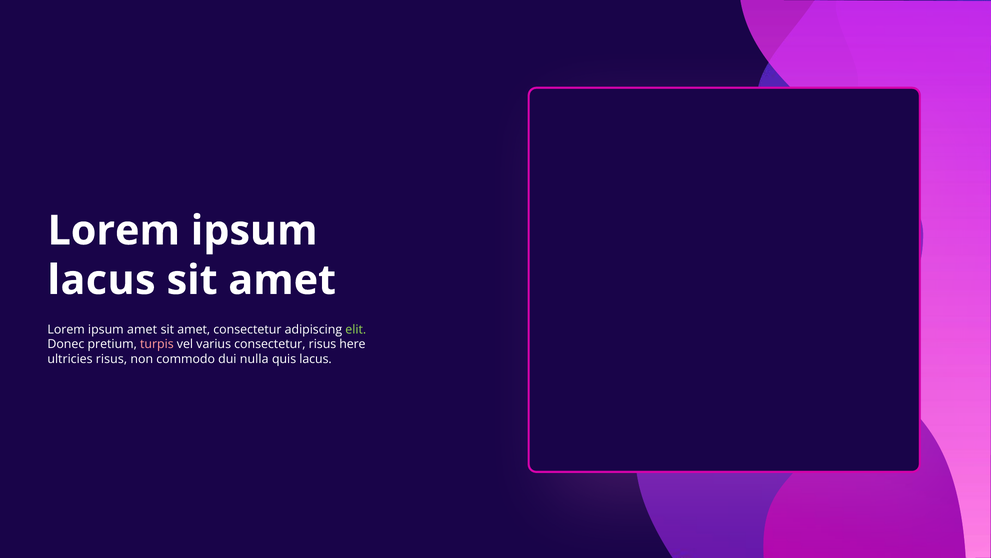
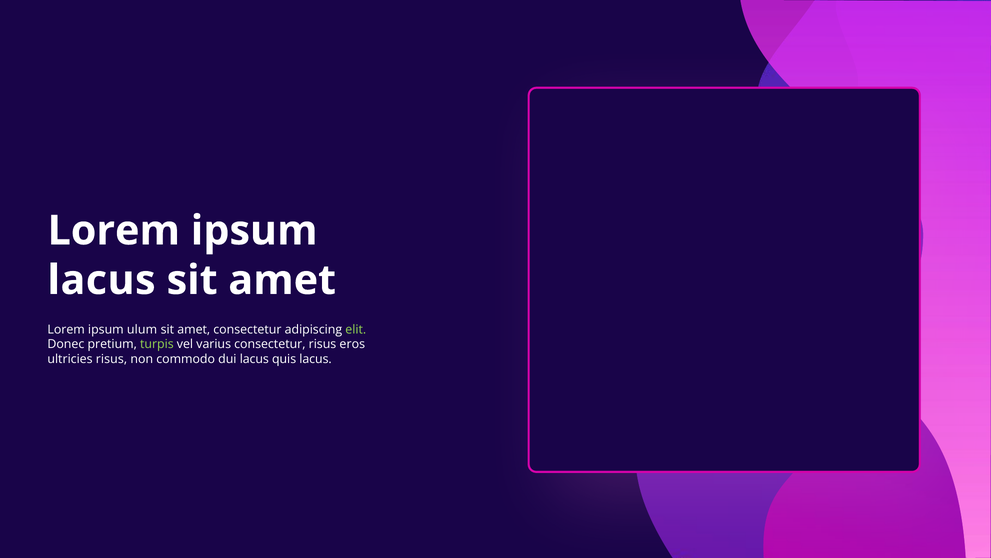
ipsum amet: amet -> ulum (142, 329)
turpis colour: pink -> light green (157, 344)
here: here -> eros (352, 344)
dui nulla: nulla -> lacus (254, 359)
